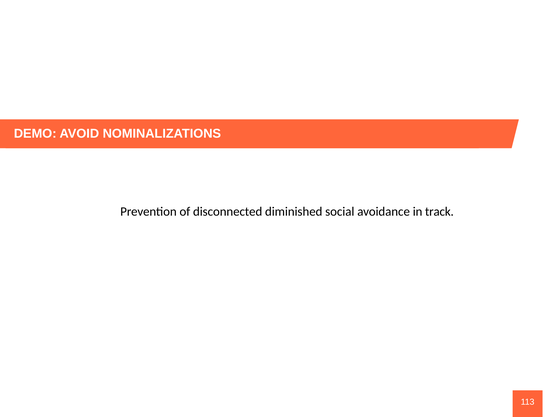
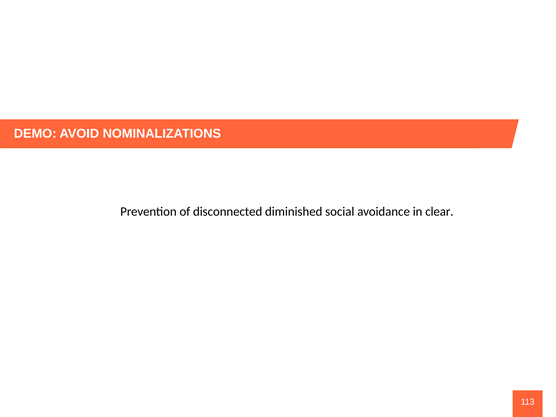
track: track -> clear (439, 212)
